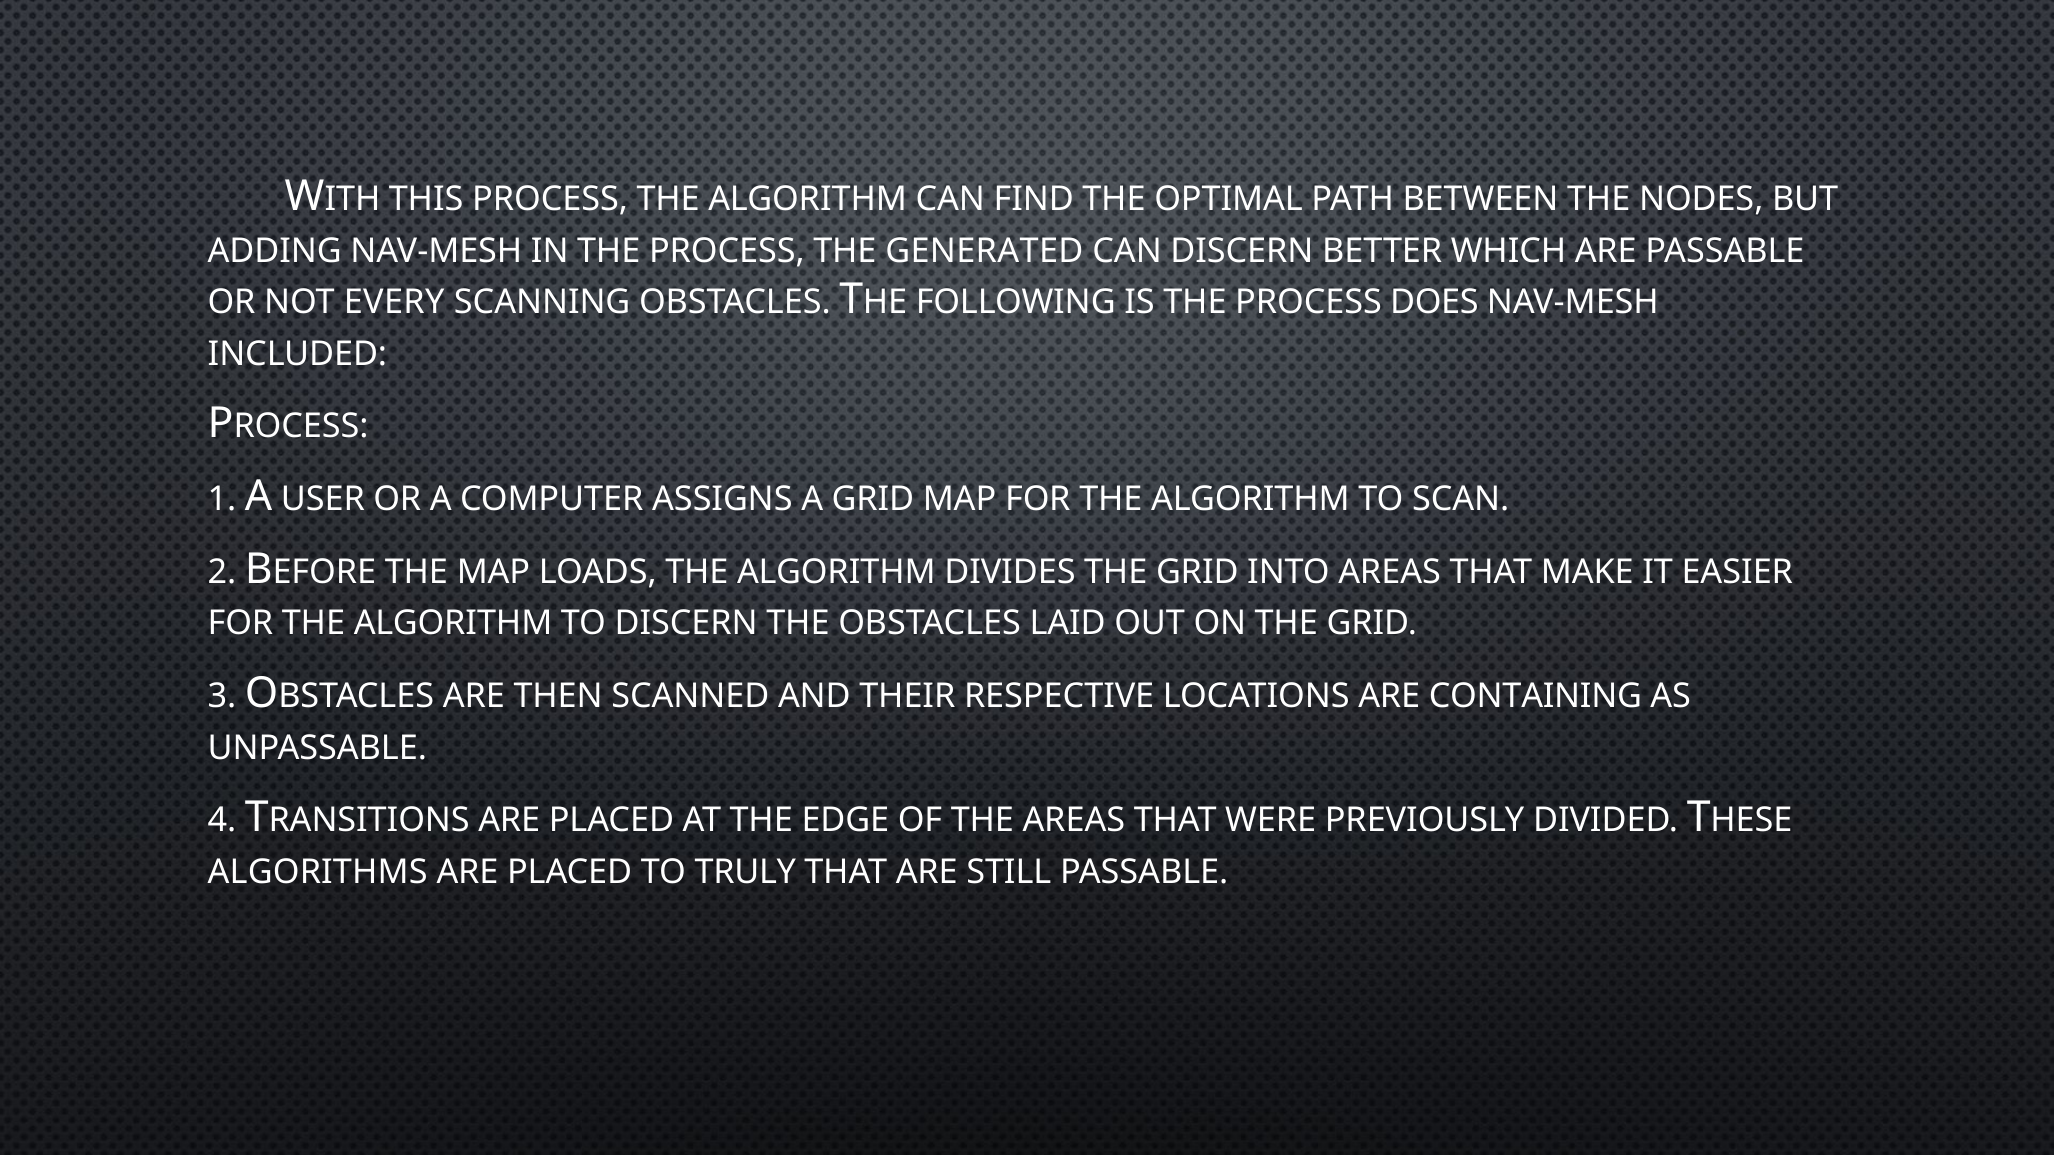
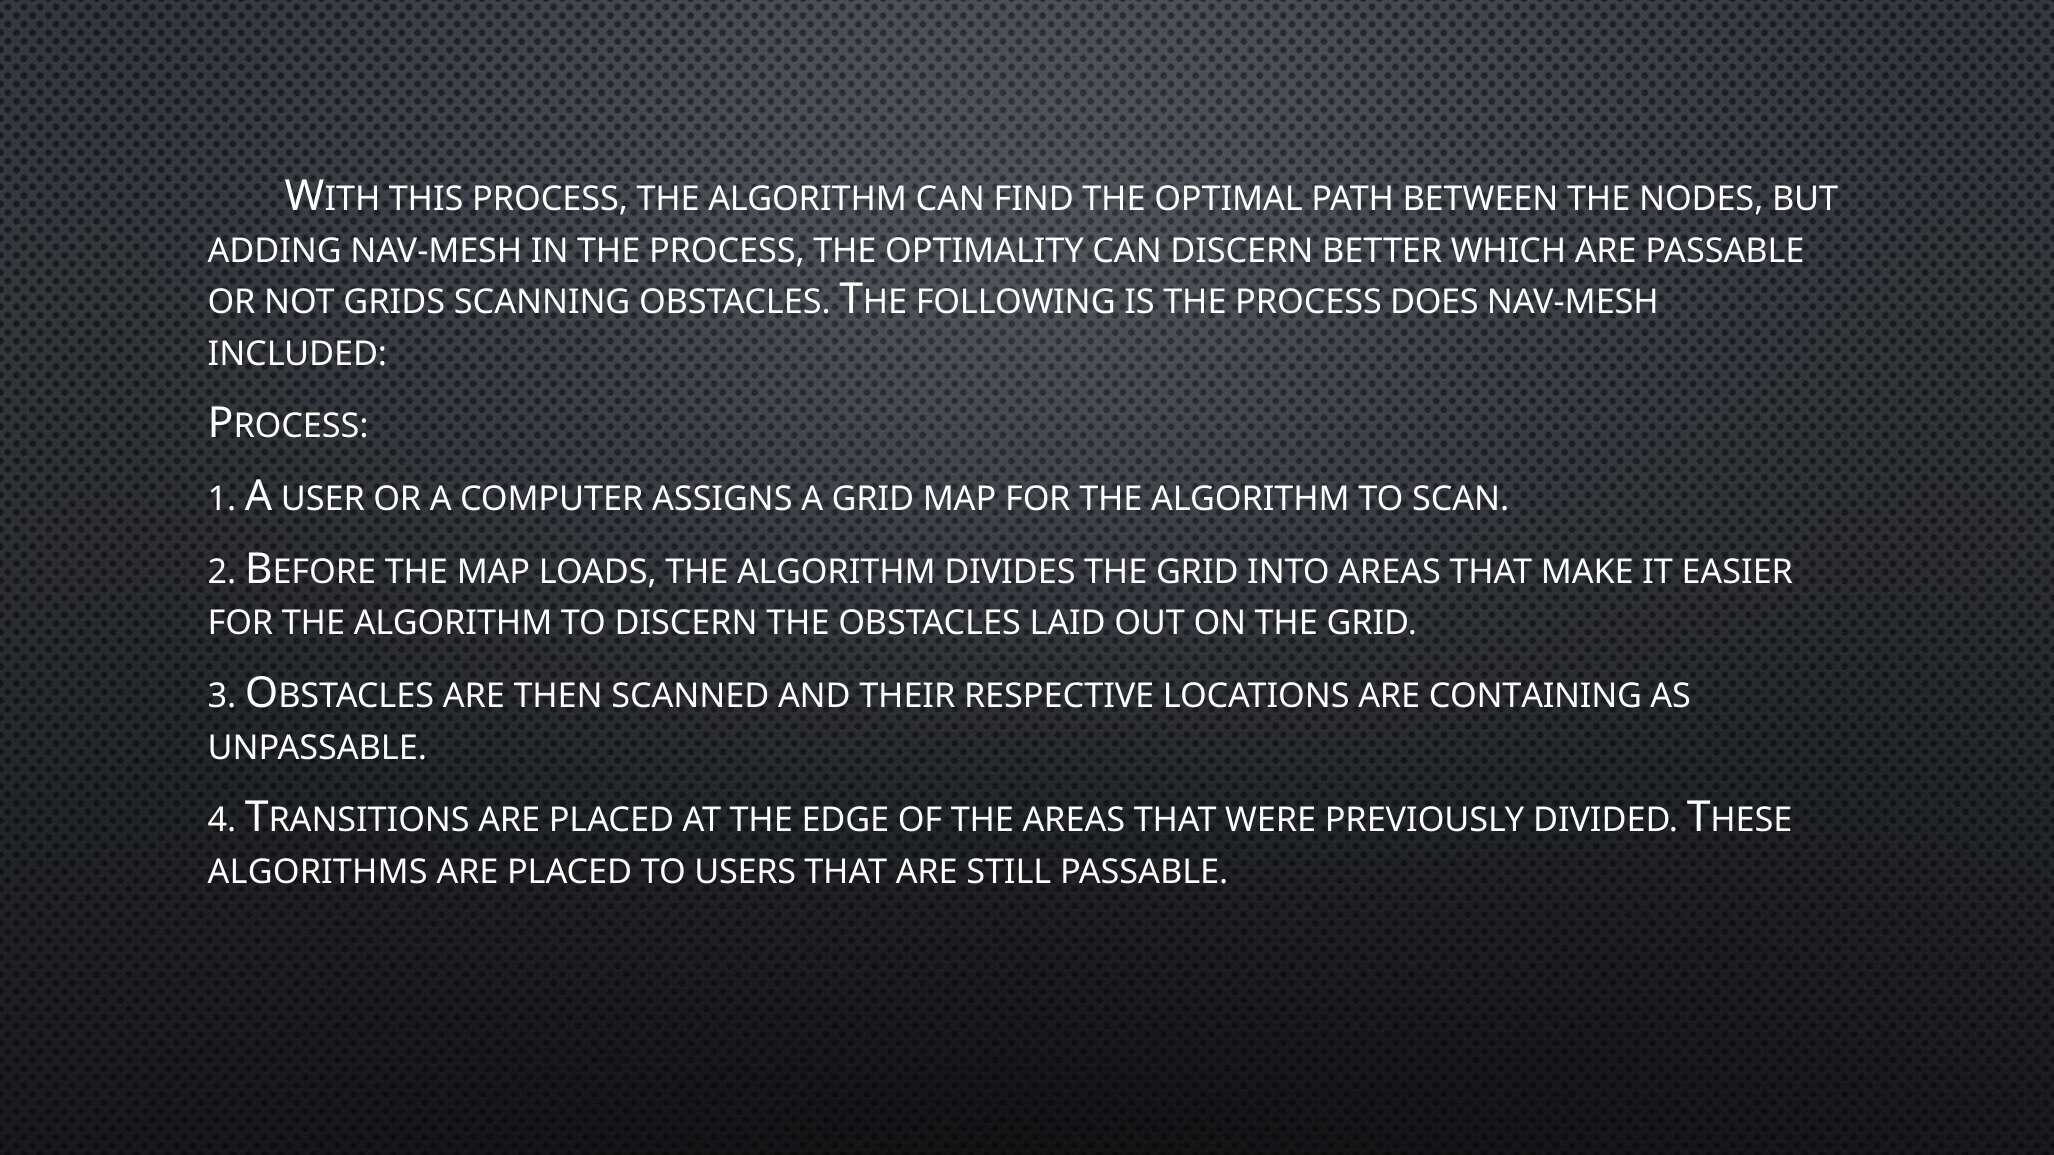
GENERATED: GENERATED -> OPTIMALITY (985, 251)
EVERY: EVERY -> GRIDS (394, 302)
TRULY: TRULY -> USERS (745, 872)
